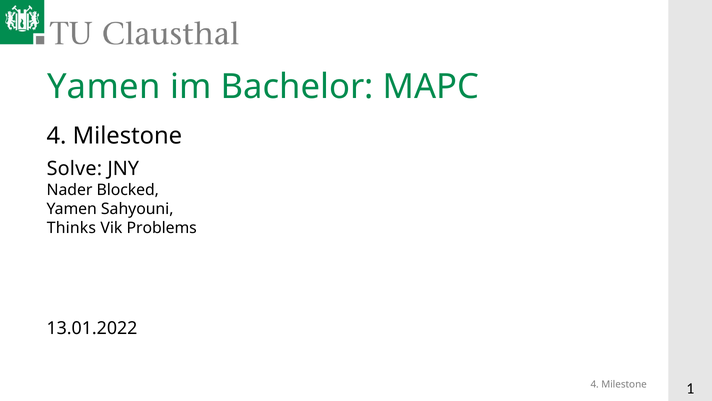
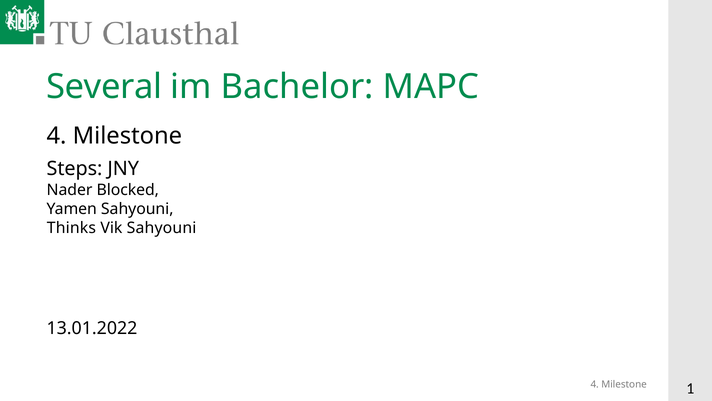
Yamen: Yamen -> Several (104, 87)
Solve: Solve -> Steps (74, 169)
Vik Problems: Problems -> Sahyouni (162, 228)
